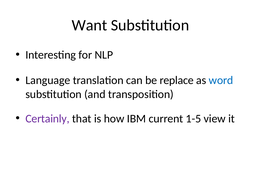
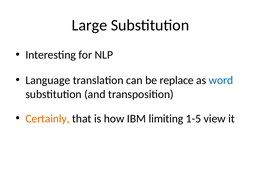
Want: Want -> Large (89, 25)
Certainly colour: purple -> orange (48, 118)
current: current -> limiting (166, 118)
